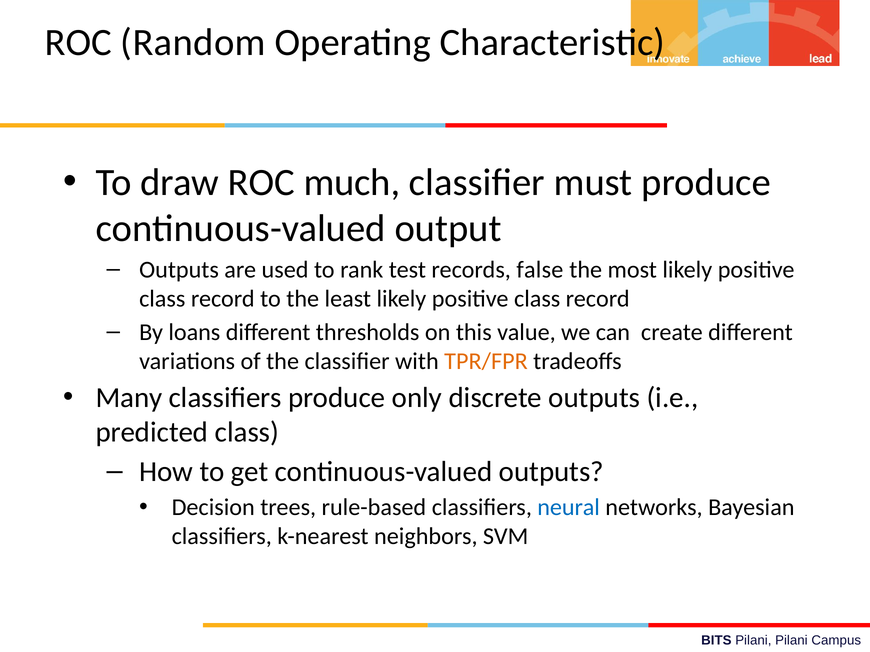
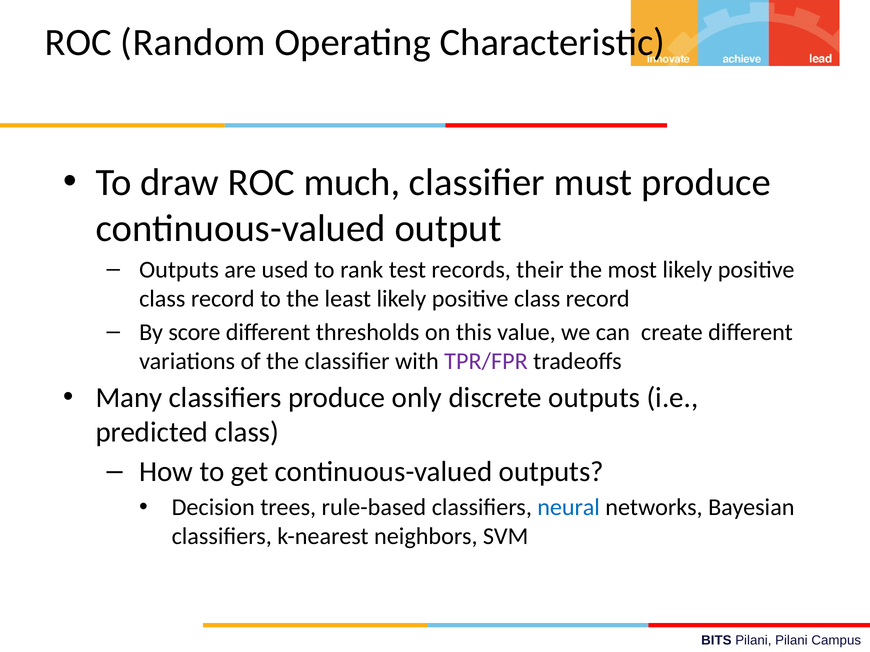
false: false -> their (540, 270)
loans: loans -> score (194, 332)
TPR/FPR colour: orange -> purple (486, 361)
